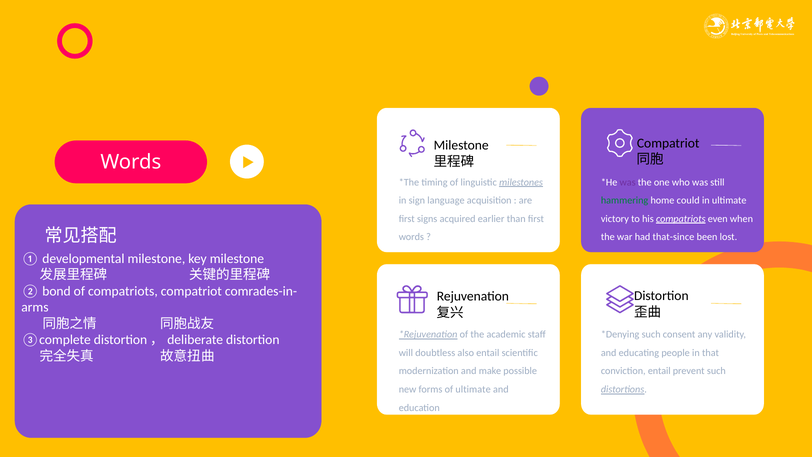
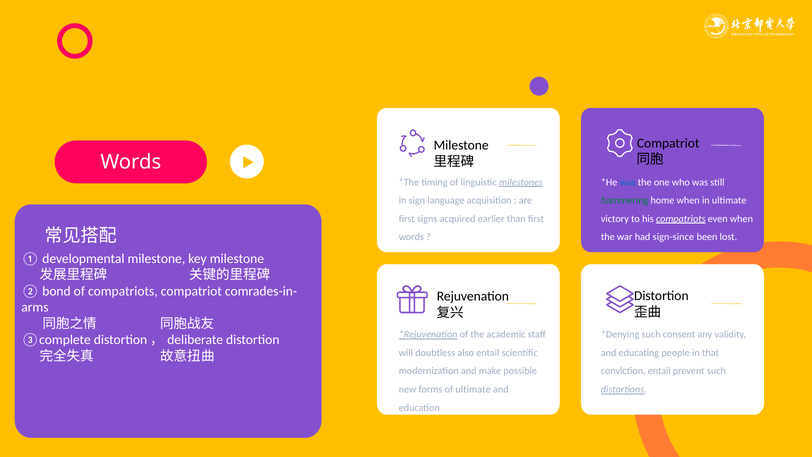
was colour: purple -> blue (628, 182)
home could: could -> when (688, 200)
that-since: that-since -> sign-since (673, 237)
